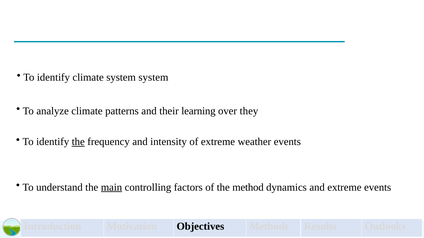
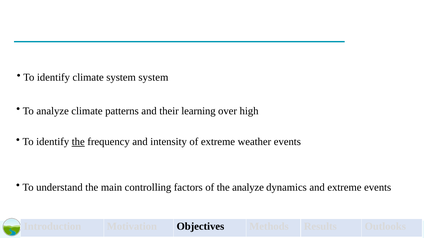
they: they -> high (249, 111)
main underline: present -> none (112, 188)
the method: method -> analyze (248, 188)
